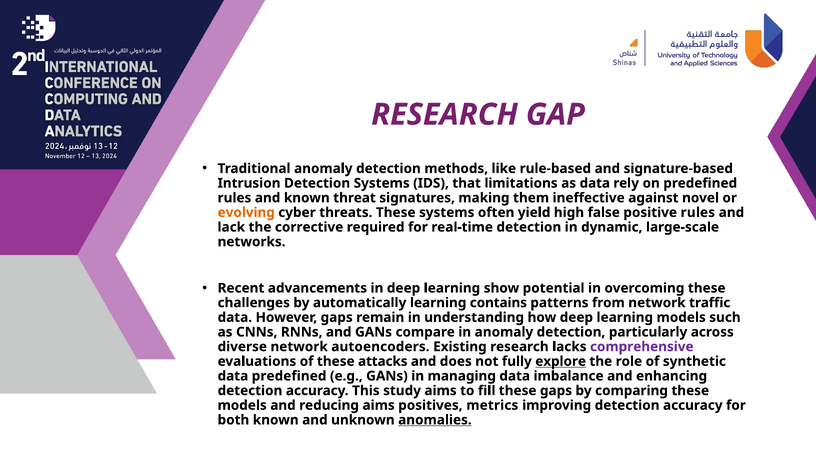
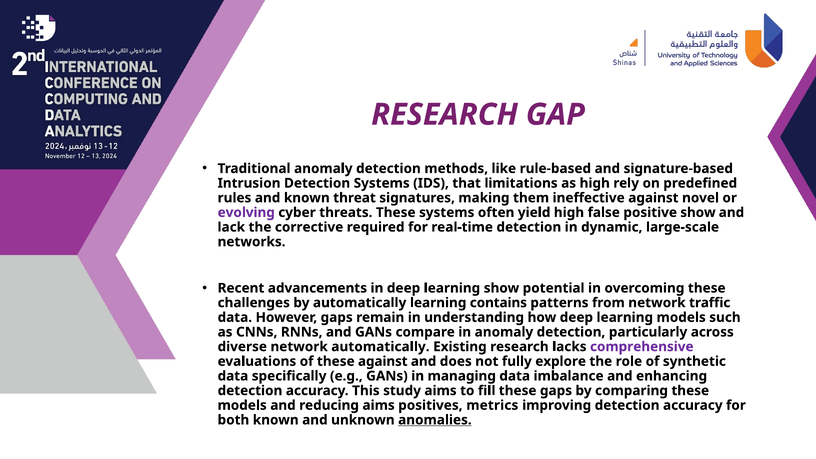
as data: data -> high (595, 183)
evolving colour: orange -> purple (246, 212)
positive rules: rules -> show (698, 212)
network autoencoders: autoencoders -> automatically (380, 347)
these attacks: attacks -> against (383, 361)
explore underline: present -> none (561, 361)
data predefined: predefined -> specifically (289, 376)
